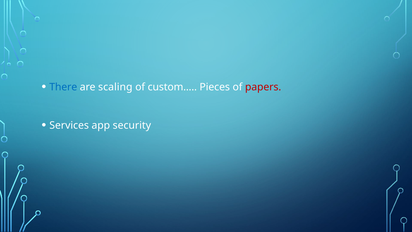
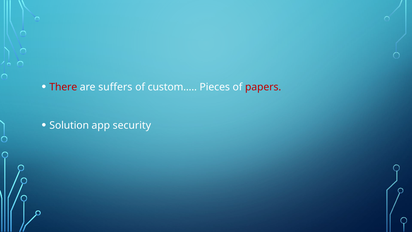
There colour: blue -> red (63, 87)
scaling: scaling -> suffers (115, 87)
Services: Services -> Solution (69, 125)
